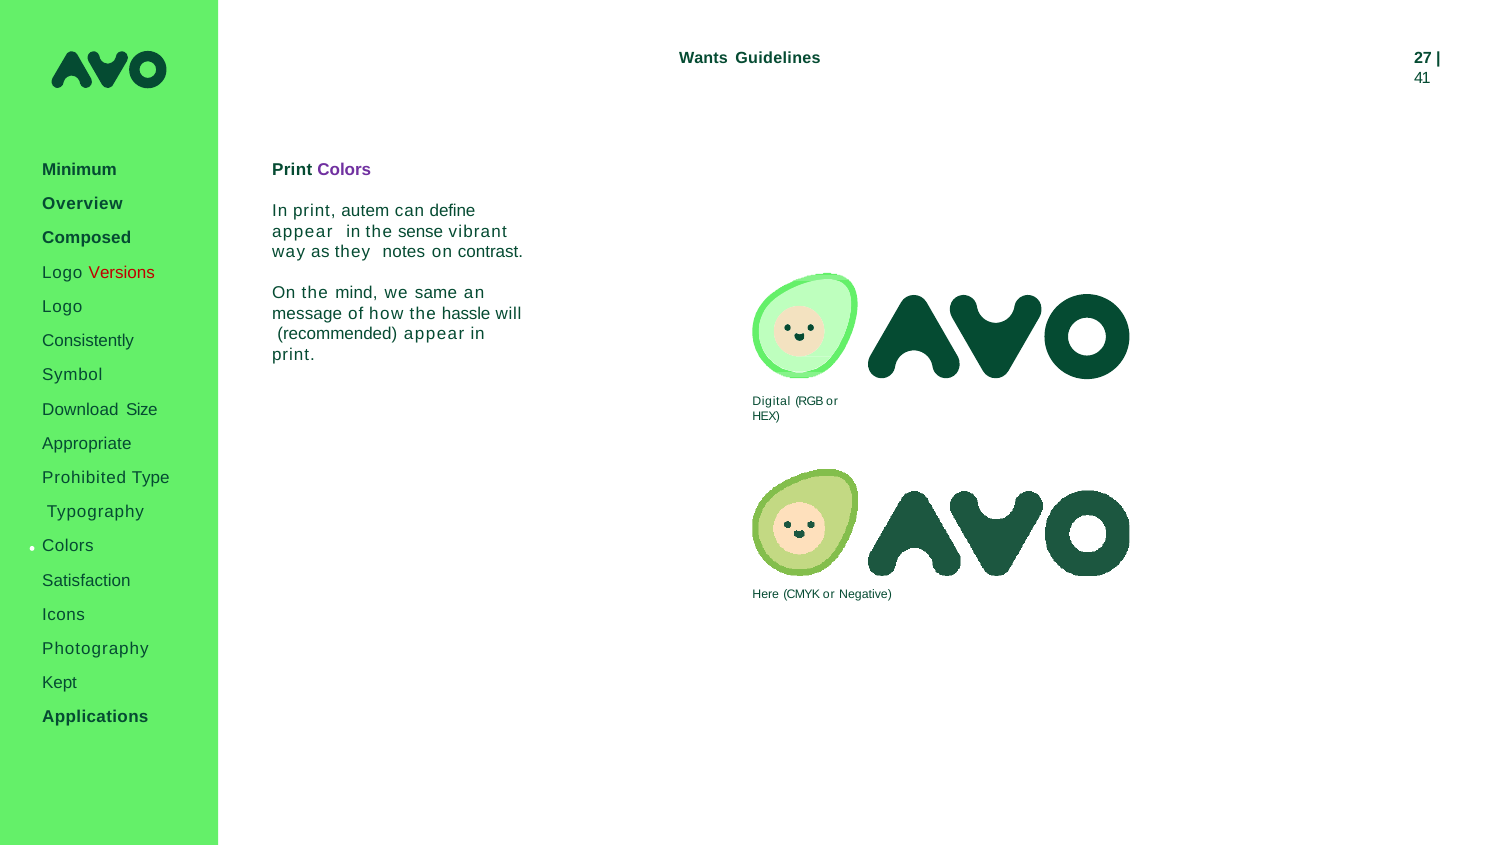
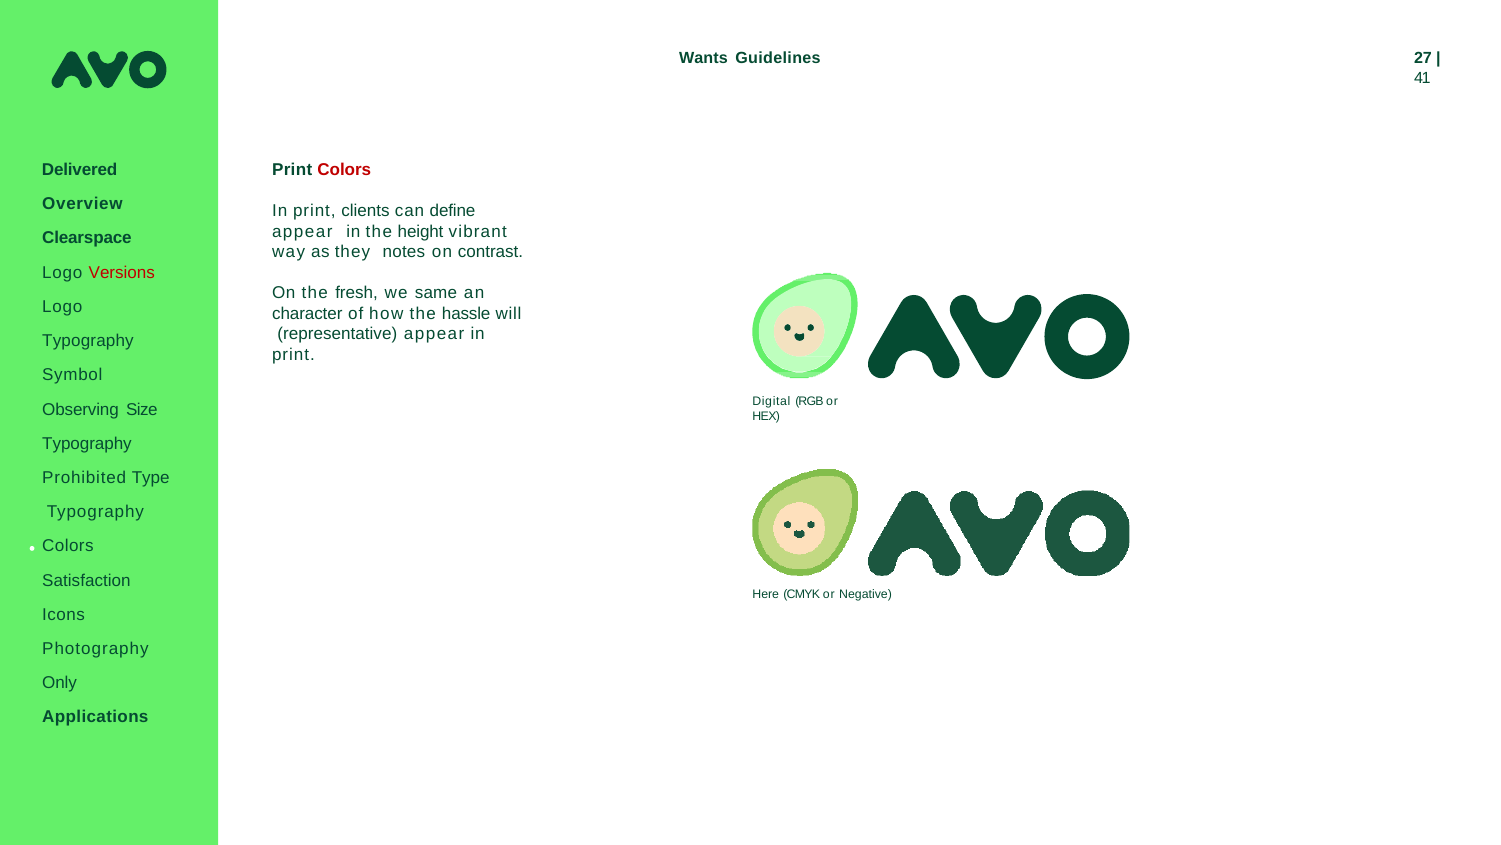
Minimum: Minimum -> Delivered (80, 170)
Colors colour: purple -> red (344, 170)
autem: autem -> clients (365, 211)
sense: sense -> height (421, 231)
Composed: Composed -> Clearspace (87, 238)
mind: mind -> fresh (357, 293)
message: message -> character (307, 313)
recommended: recommended -> representative (337, 334)
Consistently: Consistently -> Typography (88, 341)
Download: Download -> Observing (81, 409)
Appropriate: Appropriate -> Typography (87, 443)
Kept: Kept -> Only (60, 683)
